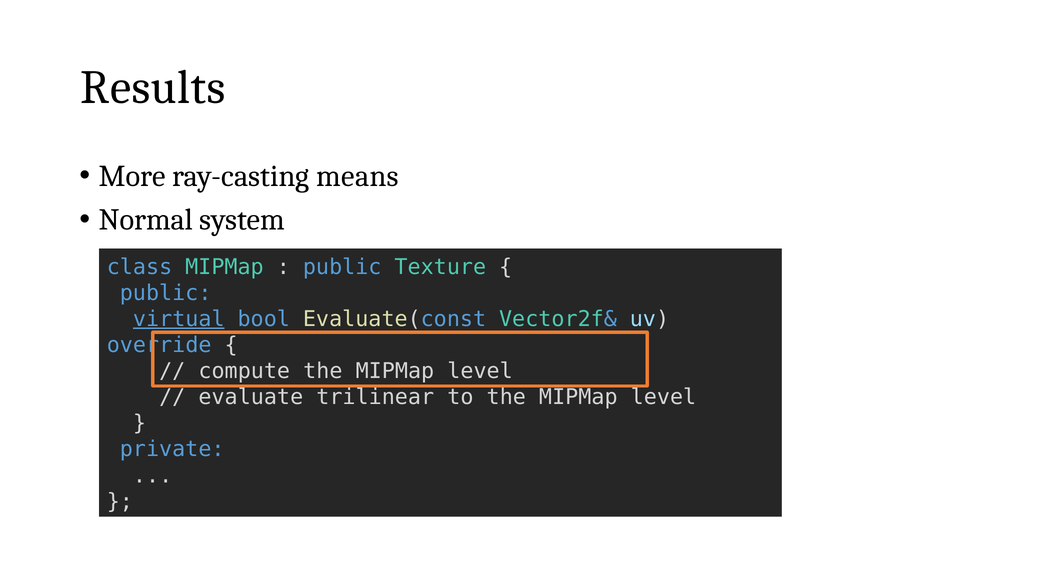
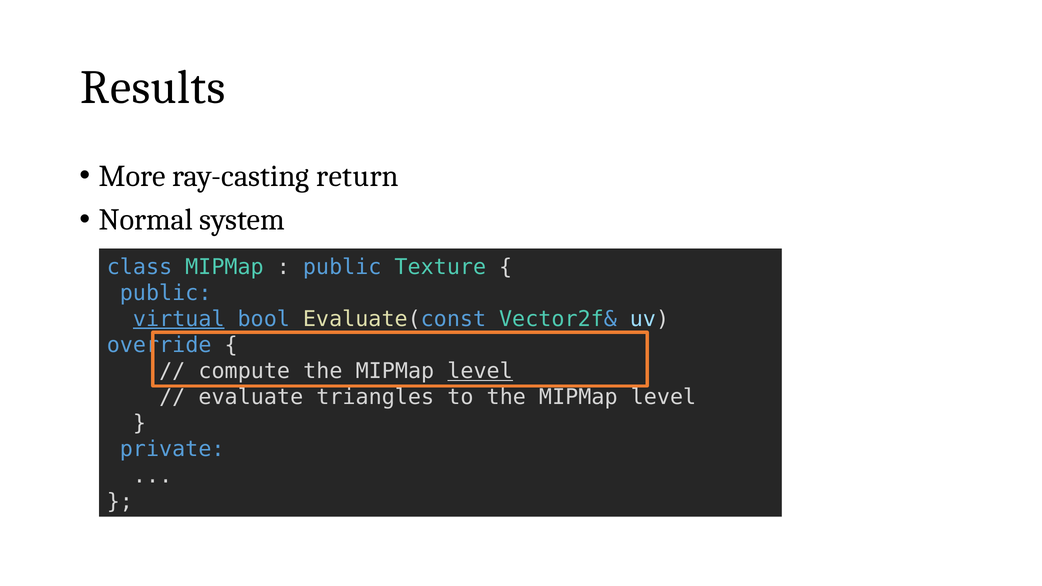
means: means -> return (358, 176)
level underline: none -> present (480, 371)
trilinear: trilinear -> triangles (375, 397)
